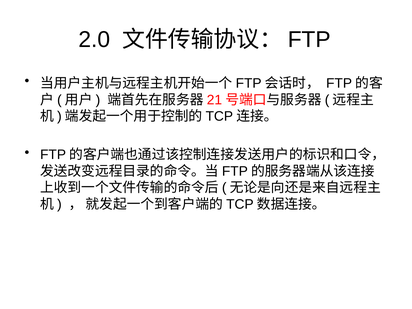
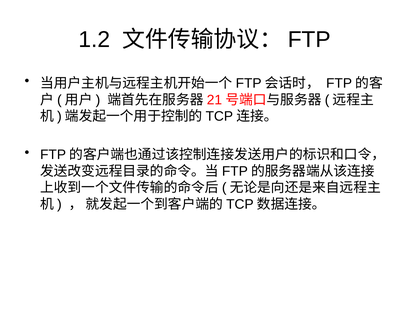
2.0: 2.0 -> 1.2 (94, 40)
